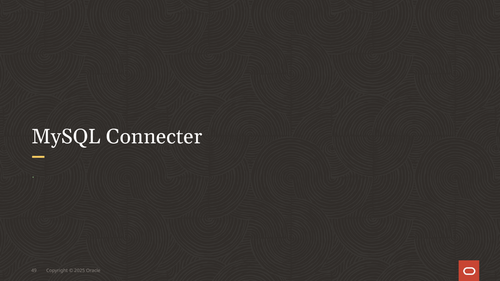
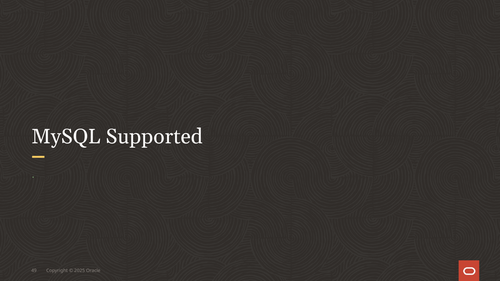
Connecter: Connecter -> Supported (154, 137)
